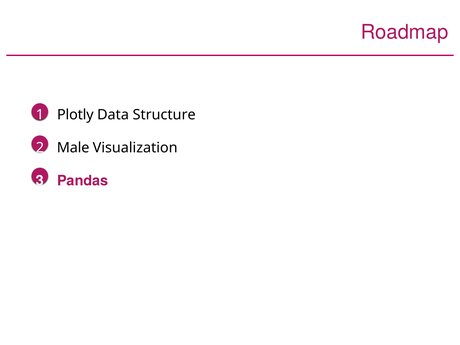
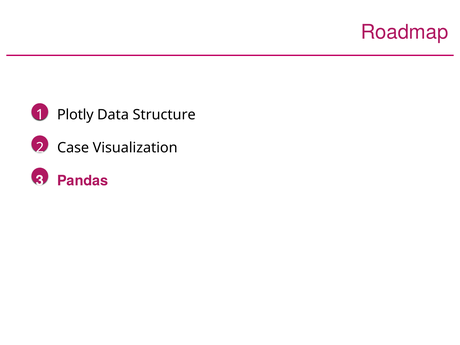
Male: Male -> Case (73, 148)
